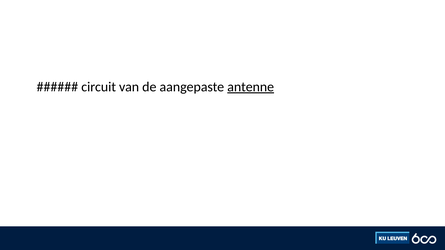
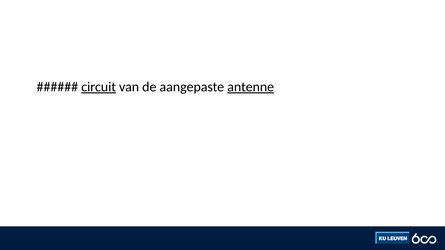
circuit underline: none -> present (99, 87)
